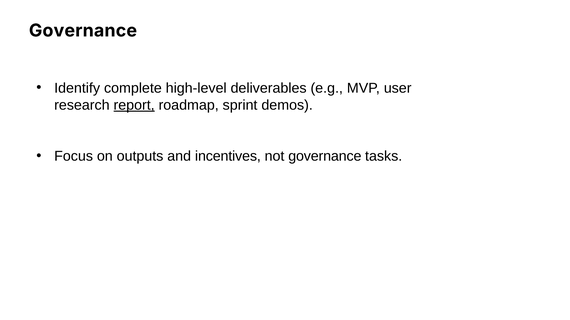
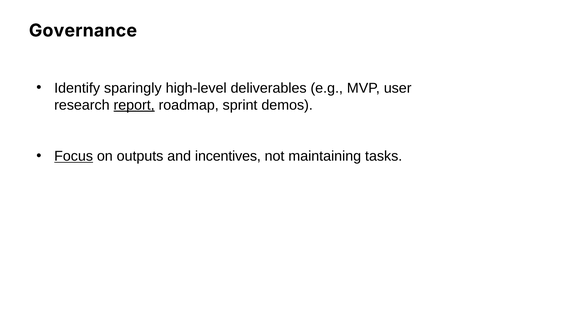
complete: complete -> sparingly (133, 88)
Focus underline: none -> present (74, 157)
not governance: governance -> maintaining (325, 157)
